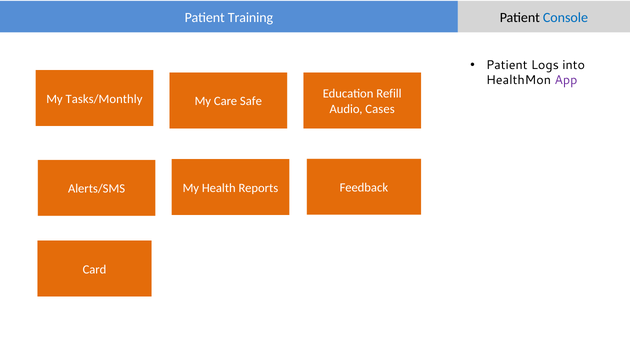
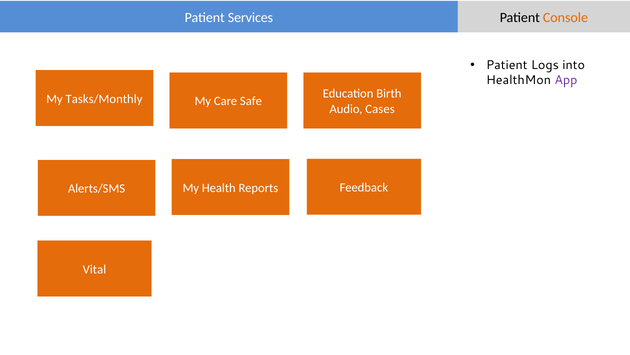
Training: Training -> Services (250, 17)
Console colour: blue -> orange (565, 17)
Refill: Refill -> Birth (389, 94)
Card: Card -> Vital (94, 269)
